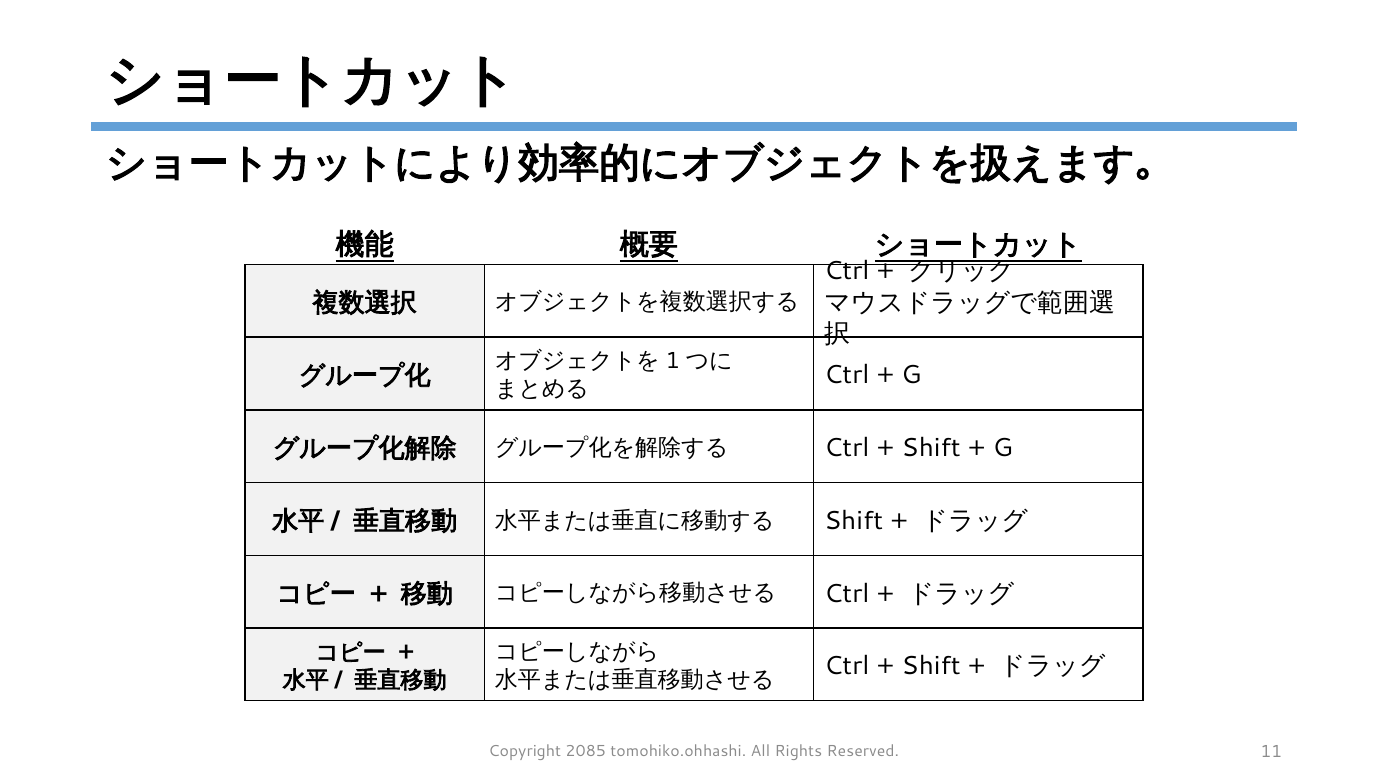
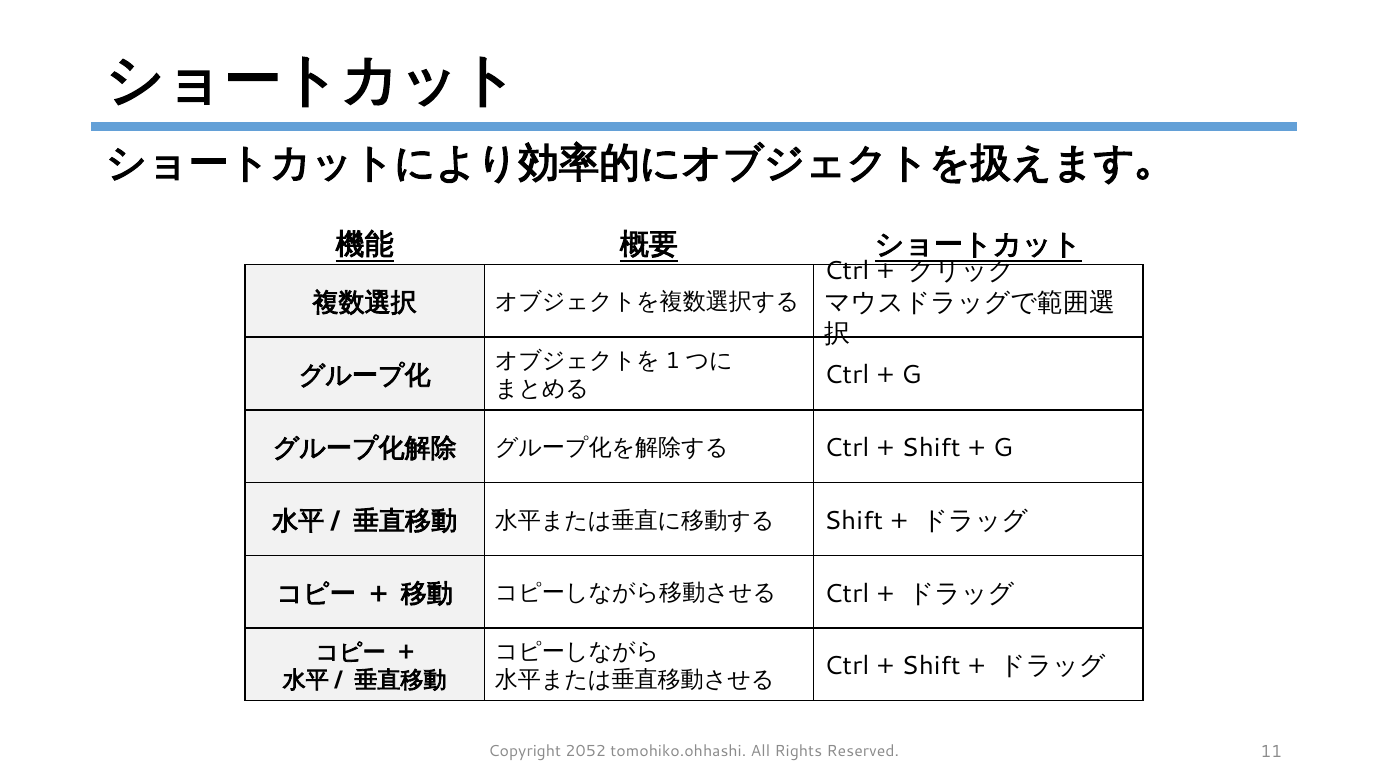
2085: 2085 -> 2052 (586, 751)
